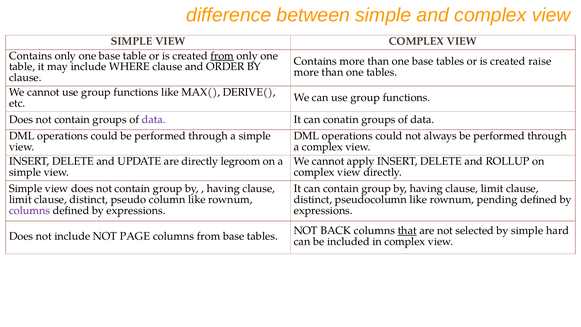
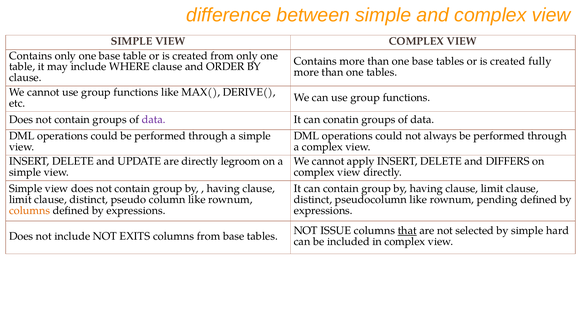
from underline: present -> none (222, 56)
raise: raise -> fully (540, 61)
ROLLUP: ROLLUP -> DIFFERS (508, 161)
columns colour: purple -> orange (30, 210)
BACK: BACK -> ISSUE (336, 231)
PAGE: PAGE -> EXITS (135, 236)
